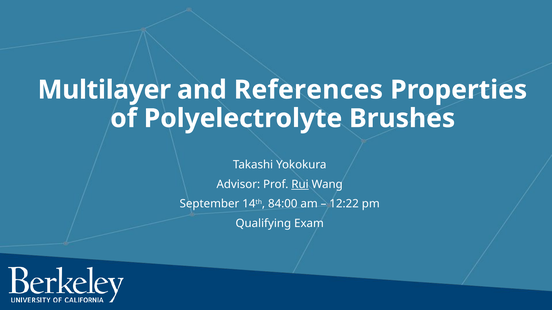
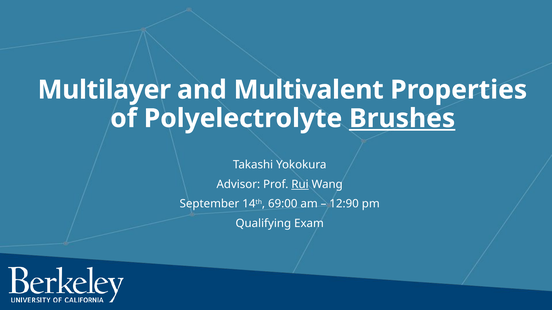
References: References -> Multivalent (309, 90)
Brushes underline: none -> present (402, 119)
84:00: 84:00 -> 69:00 (283, 204)
12:22: 12:22 -> 12:90 (344, 204)
